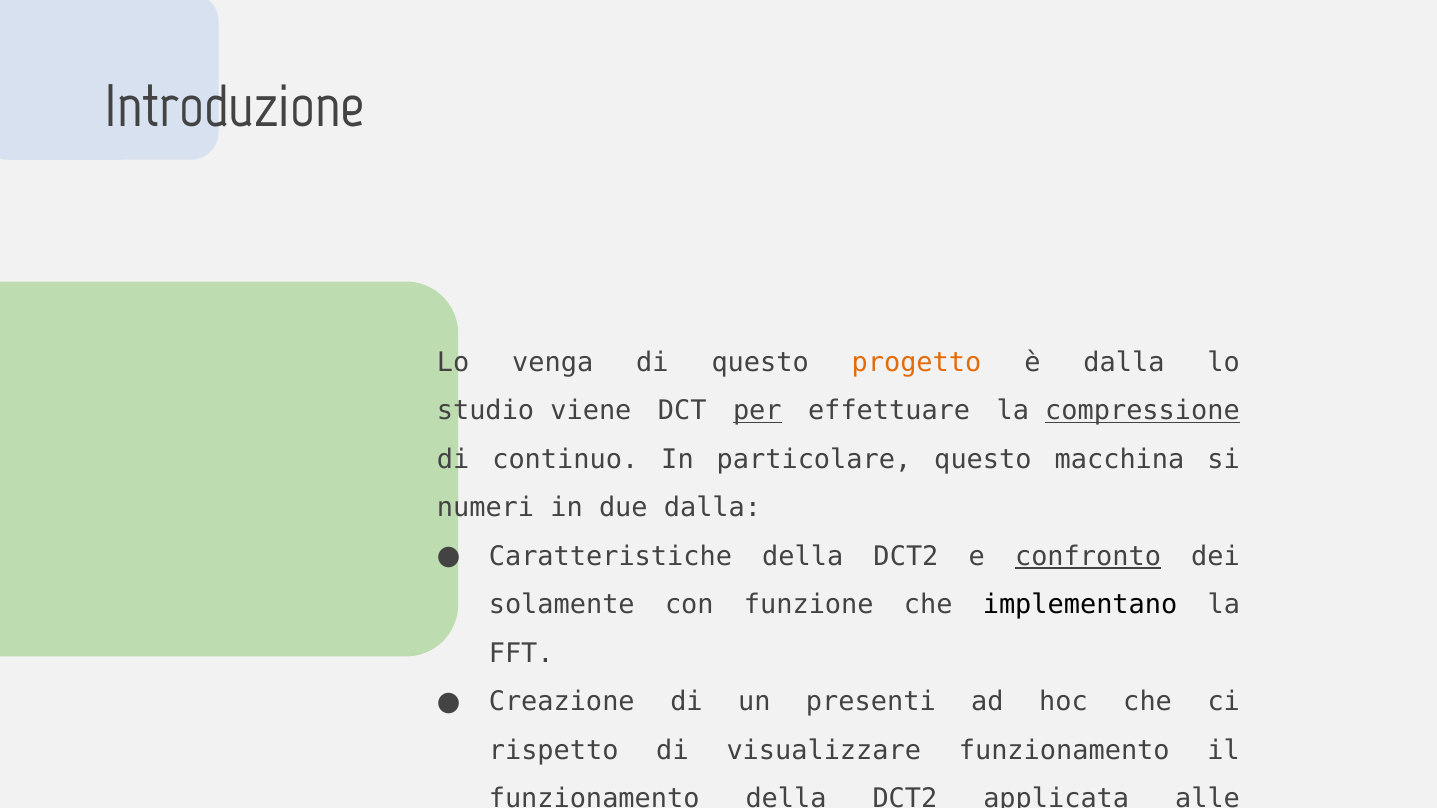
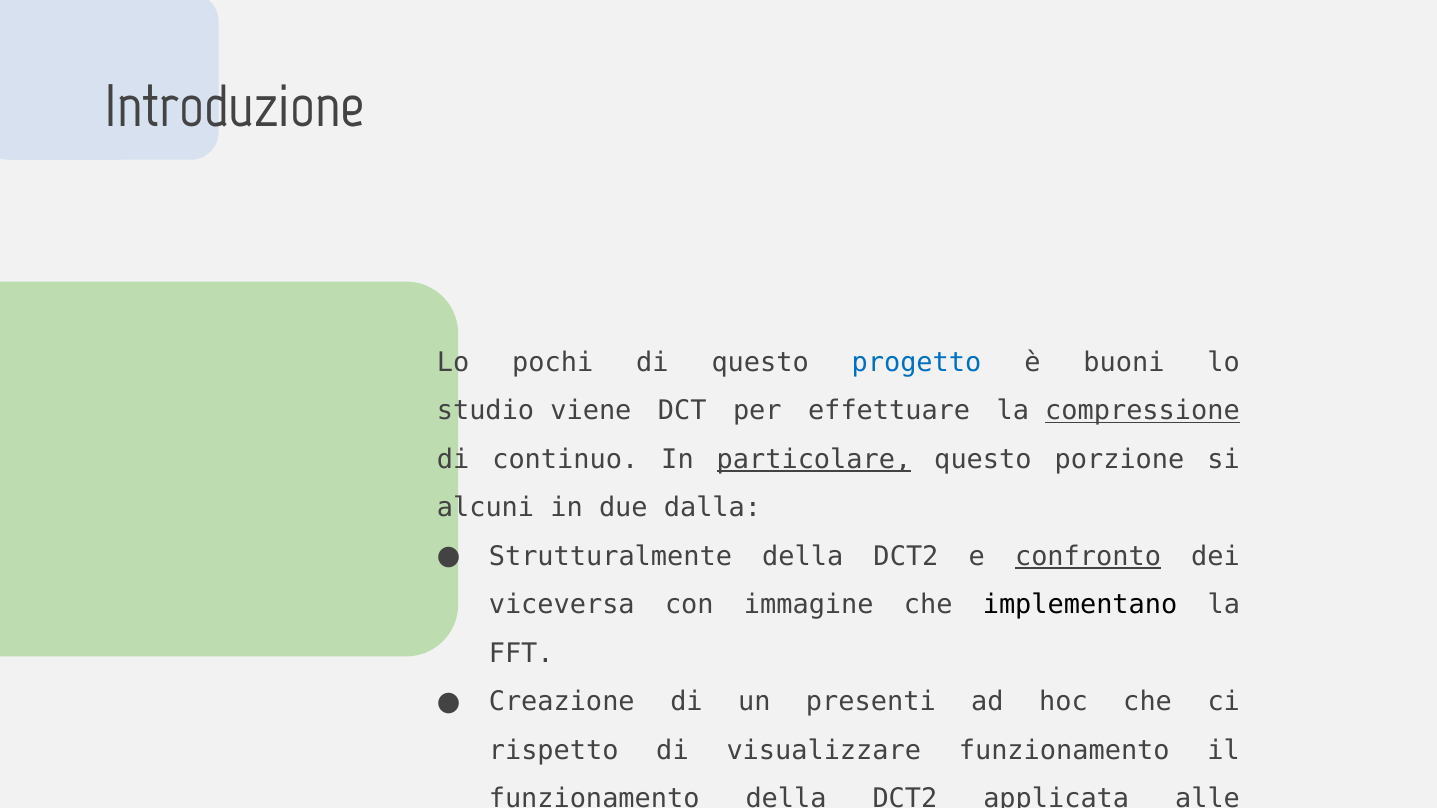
venga: venga -> pochi (553, 363)
progetto colour: orange -> blue (916, 363)
è dalla: dalla -> buoni (1124, 363)
per underline: present -> none (757, 411)
particolare underline: none -> present (814, 460)
macchina: macchina -> porzione (1120, 460)
numeri: numeri -> alcuni (486, 508)
Caratteristiche: Caratteristiche -> Strutturalmente (610, 557)
solamente: solamente -> viceversa (562, 605)
funzione: funzione -> immagine (809, 605)
